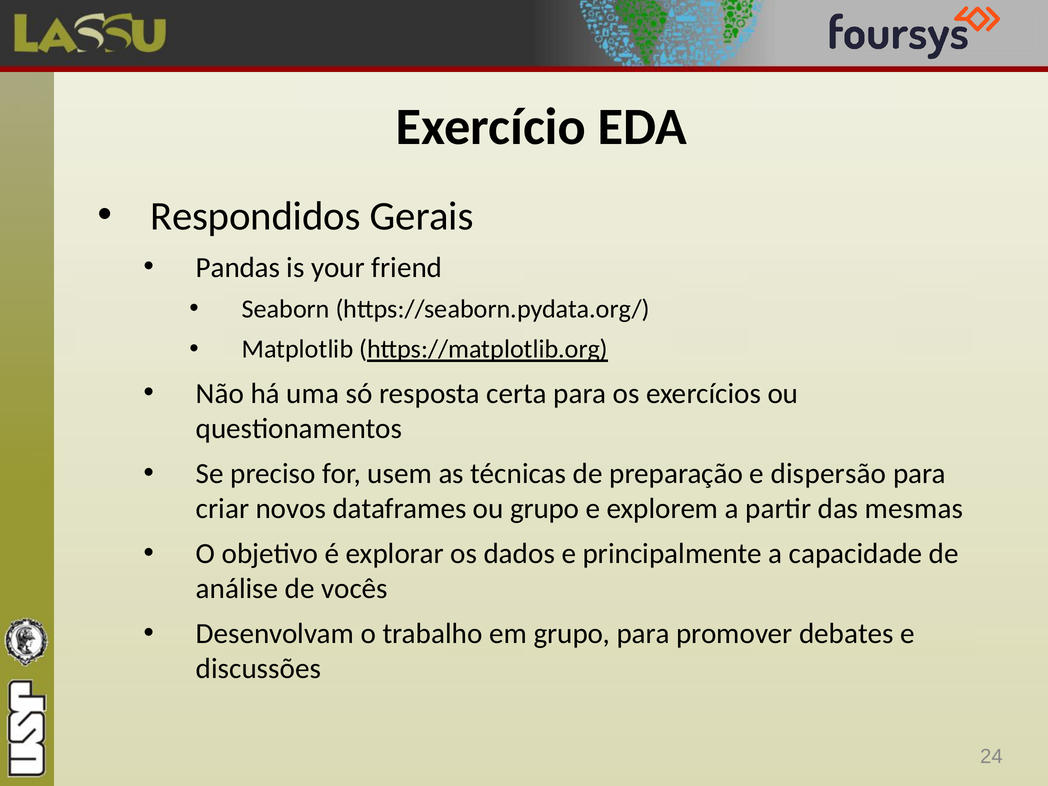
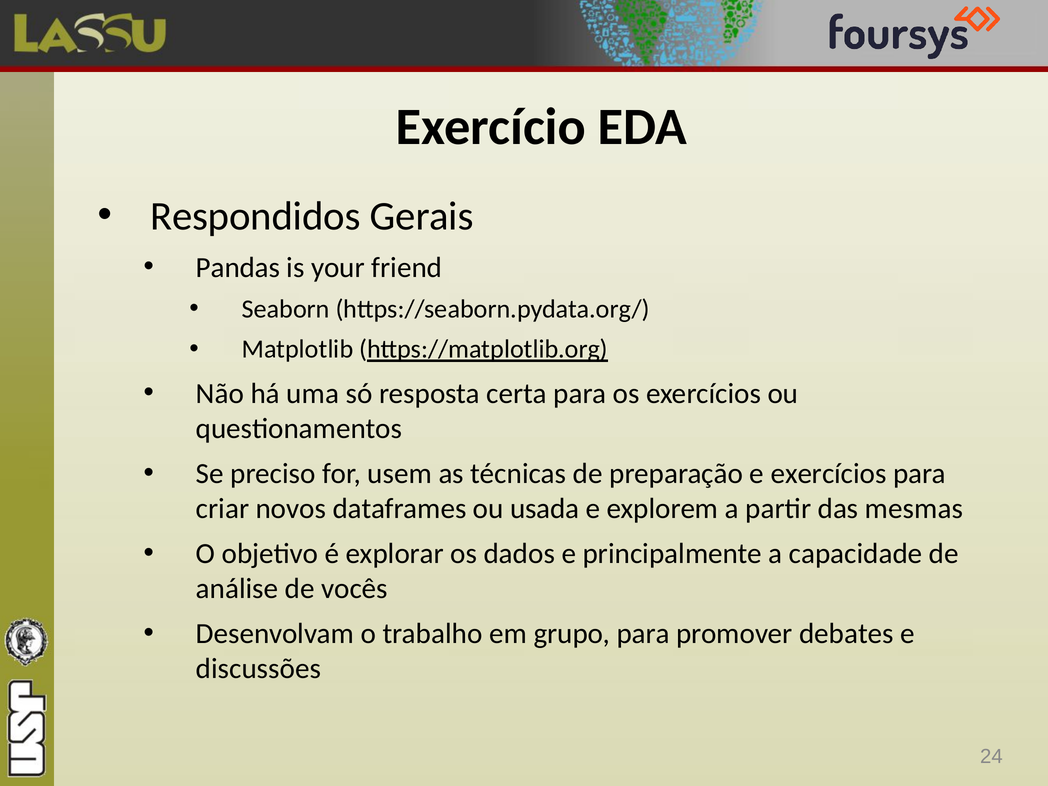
e dispersão: dispersão -> exercícios (829, 474)
ou grupo: grupo -> usada (545, 508)
